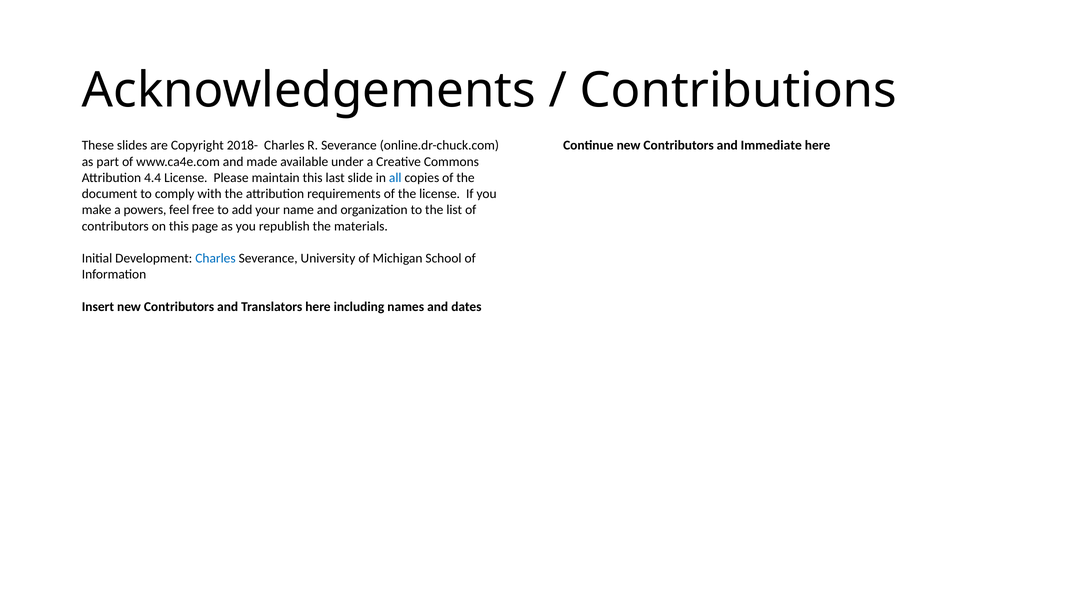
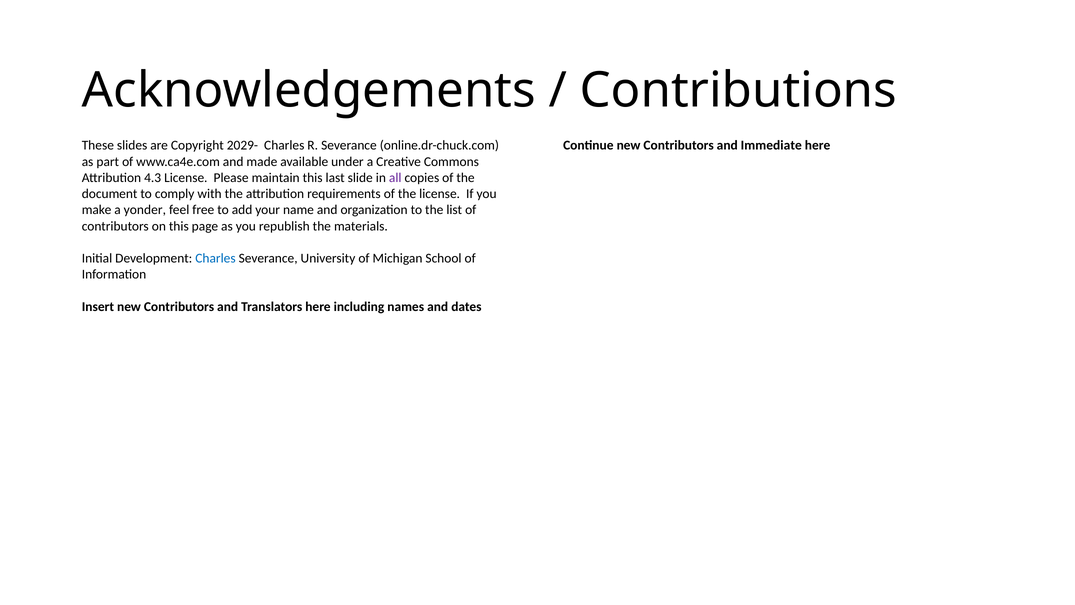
2018-: 2018- -> 2029- (242, 145)
4.4: 4.4 -> 4.3 (153, 178)
all colour: blue -> purple (395, 178)
powers: powers -> yonder (145, 210)
